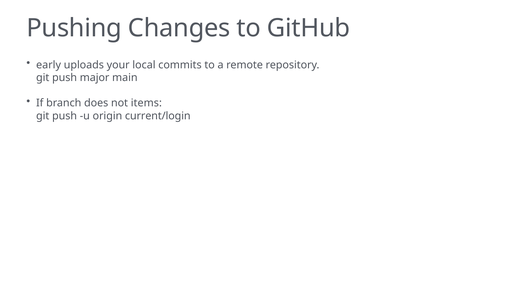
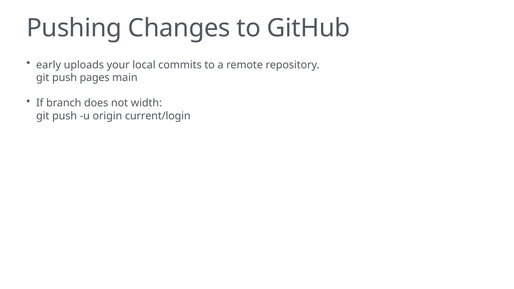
major: major -> pages (95, 78)
items: items -> width (146, 103)
